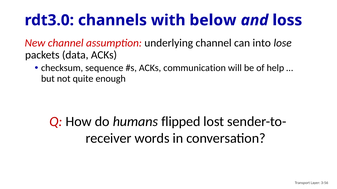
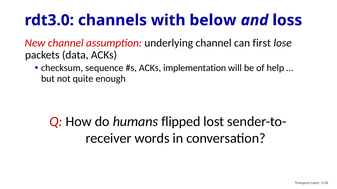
into: into -> first (262, 43)
communication: communication -> implementation (195, 68)
